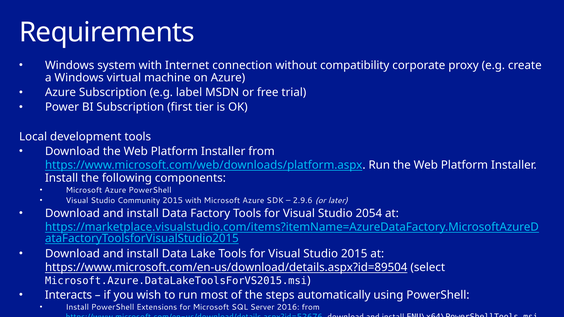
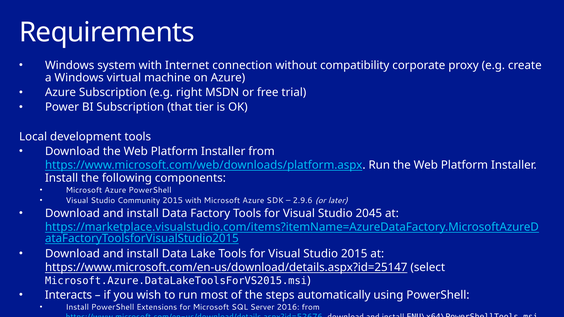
label: label -> right (189, 92)
first: first -> that (180, 107)
2054: 2054 -> 2045 (369, 213)
https://www.microsoft.com/en-us/download/details.aspx?id=89504: https://www.microsoft.com/en-us/download/details.aspx?id=89504 -> https://www.microsoft.com/en-us/download/details.aspx?id=25147 (226, 268)
